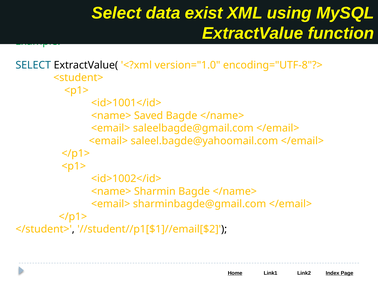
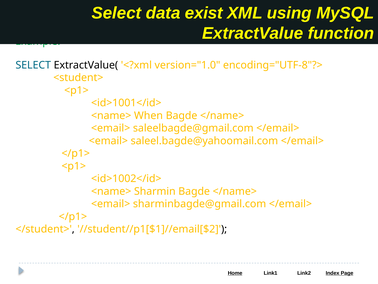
Saved: Saved -> When (148, 115)
